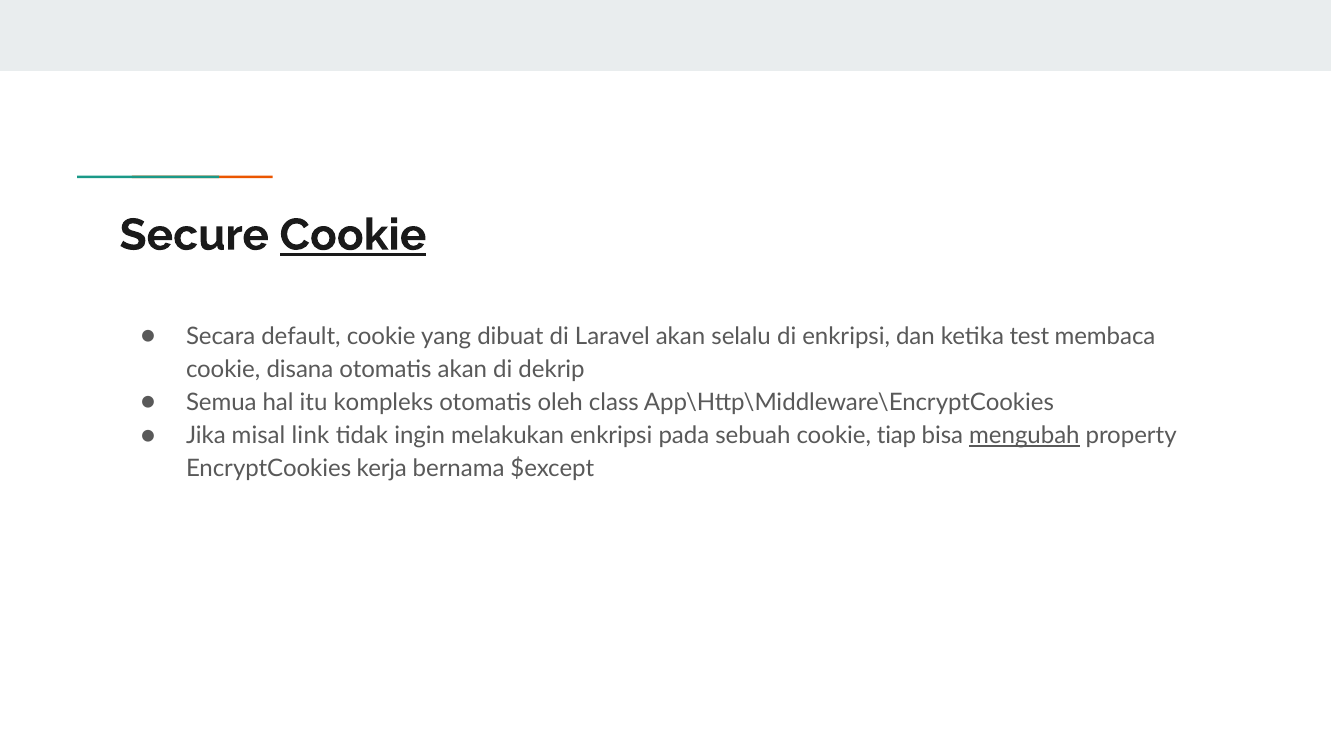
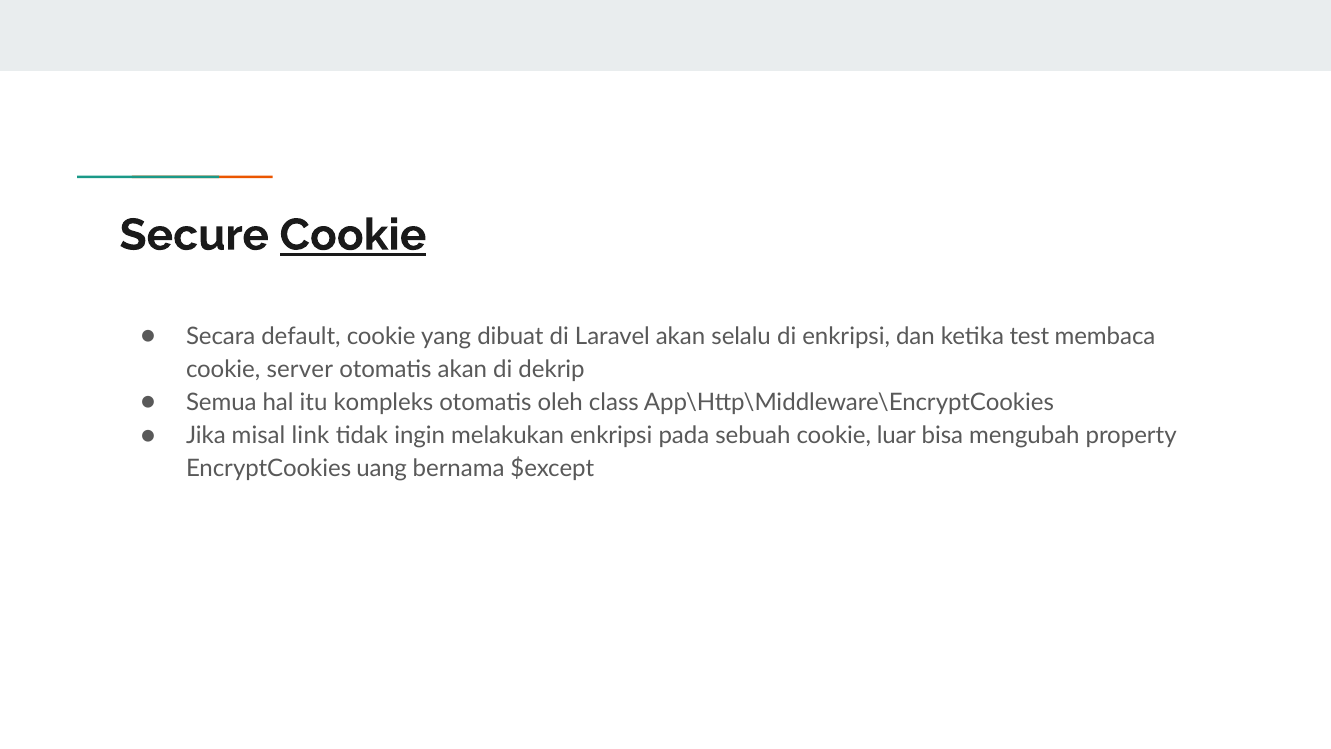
disana: disana -> server (300, 369)
tiap: tiap -> luar (896, 435)
mengubah underline: present -> none (1024, 435)
kerja: kerja -> uang (382, 468)
